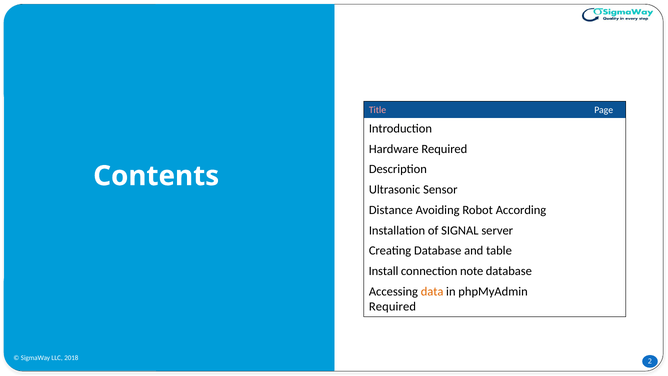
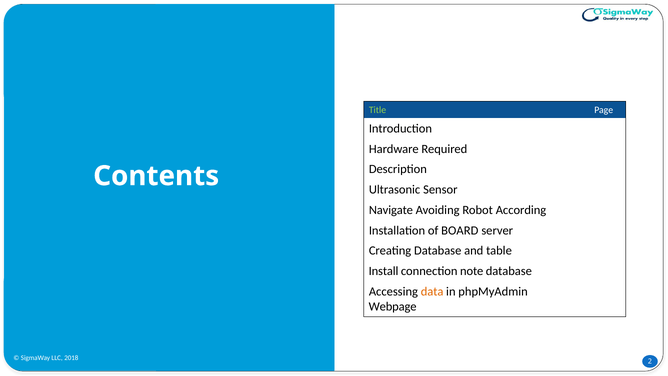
Title colour: pink -> light green (378, 110)
Distance: Distance -> Navigate (391, 210)
SIGNAL: SIGNAL -> BOARD (460, 230)
Required: Required -> Webpage (393, 307)
